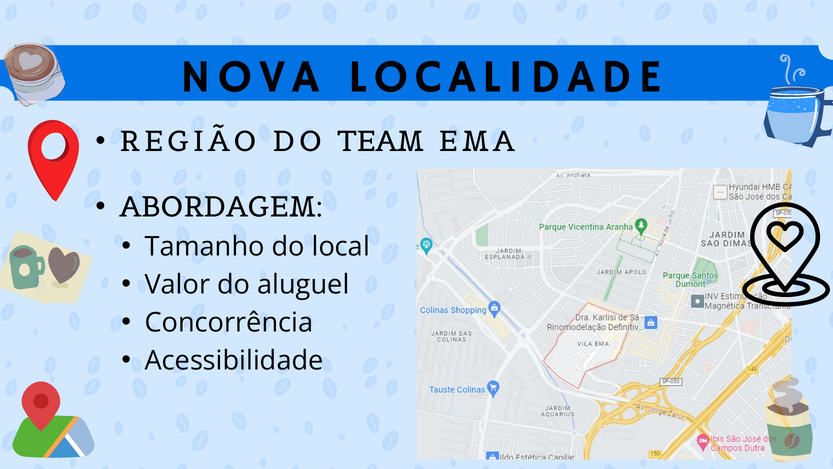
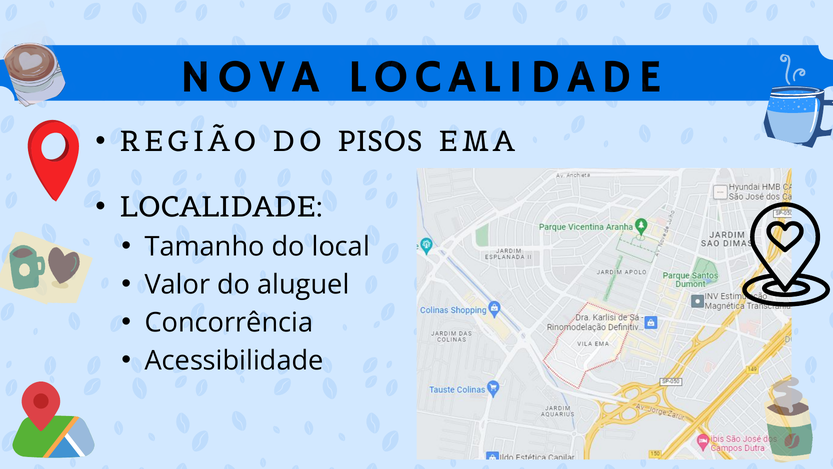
TEAM: TEAM -> PISOS (380, 142)
ABORDAGEM: ABORDAGEM -> LOCALIDADE (222, 207)
